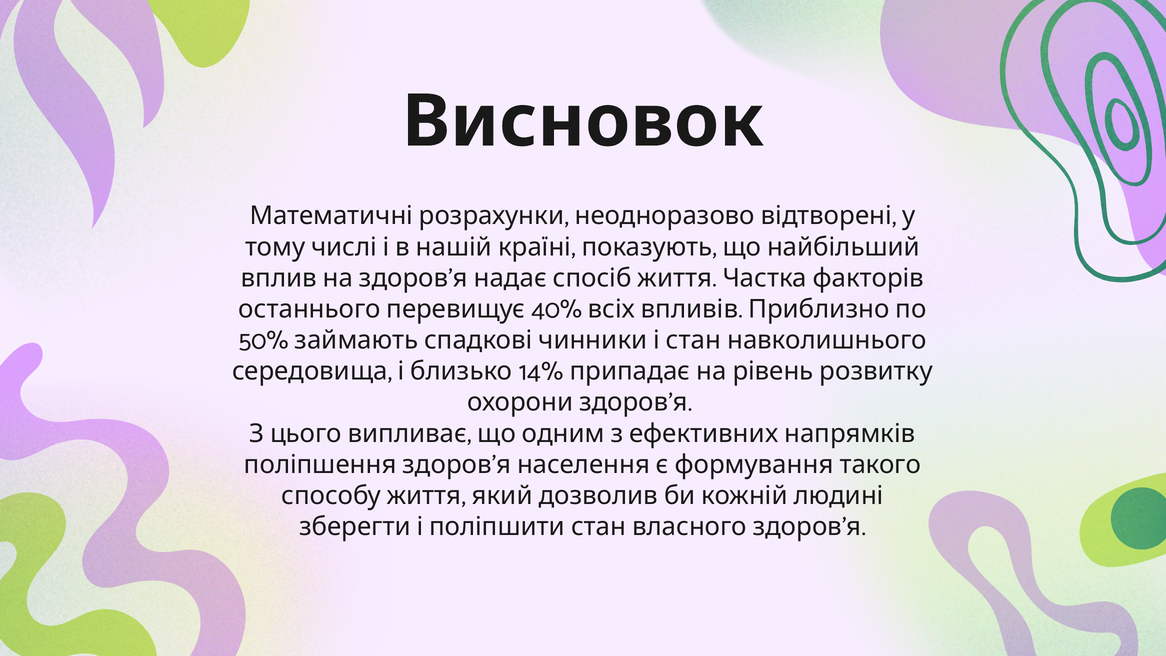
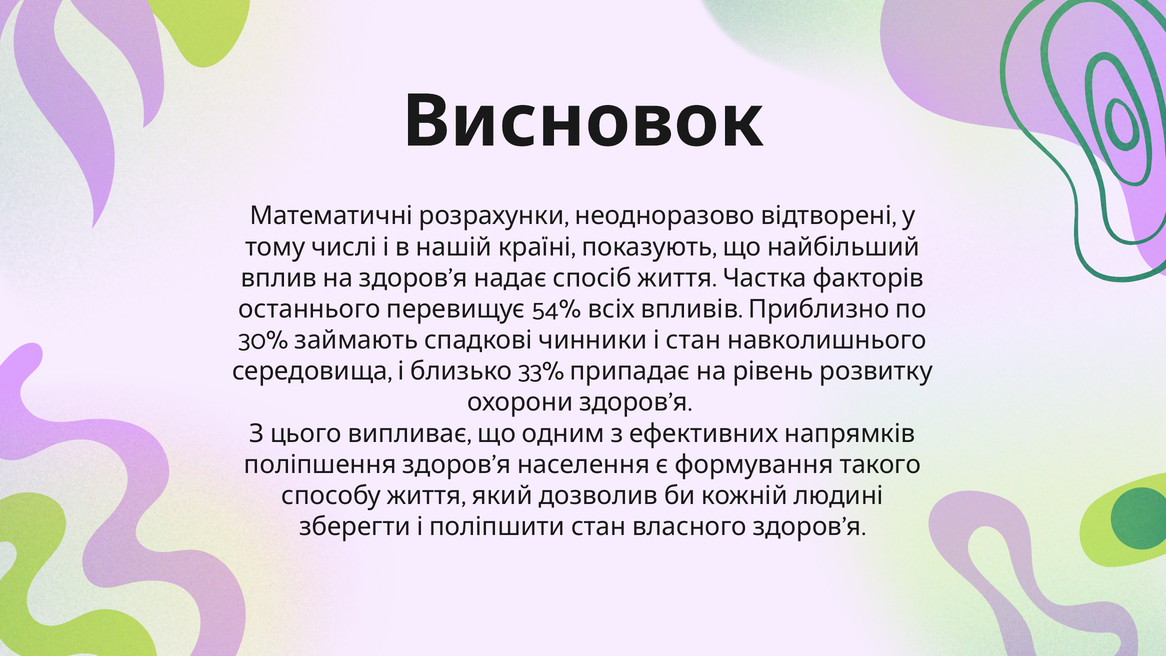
40%: 40% -> 54% (556, 309)
50%: 50% -> 30% (263, 340)
14%: 14% -> 33% (541, 371)
